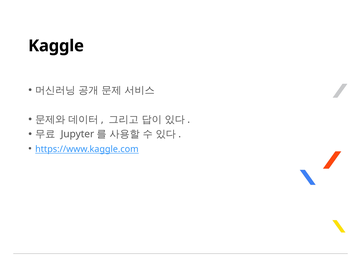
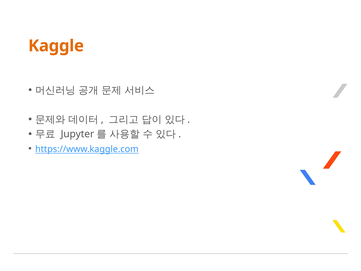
Kaggle colour: black -> orange (56, 46)
